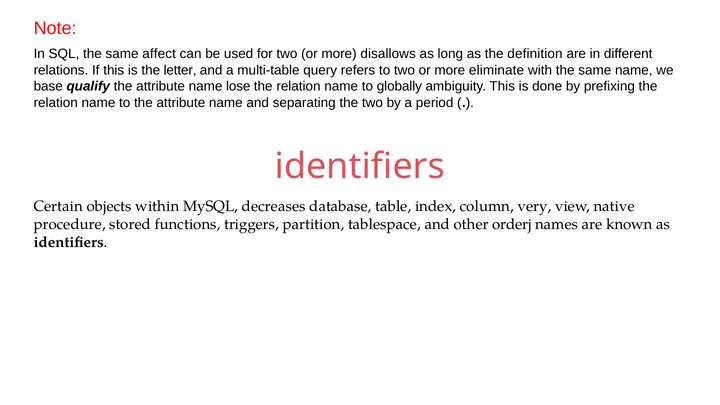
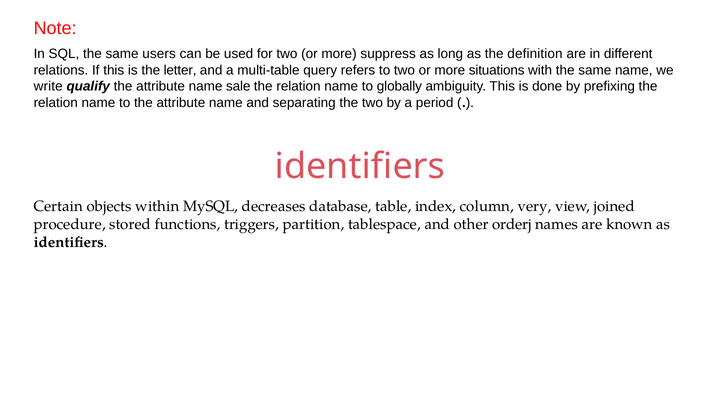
affect: affect -> users (159, 54)
disallows: disallows -> suppress (388, 54)
eliminate: eliminate -> situations (497, 70)
base: base -> write (48, 86)
lose: lose -> sale (238, 86)
native: native -> joined (614, 206)
